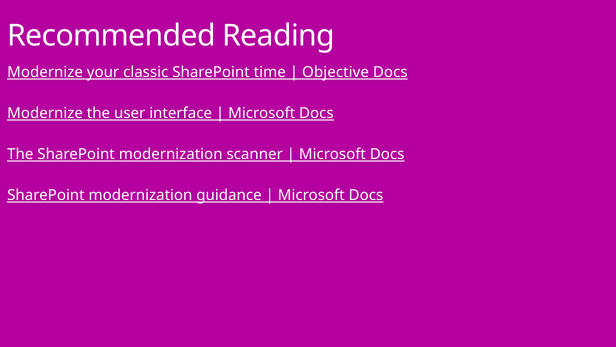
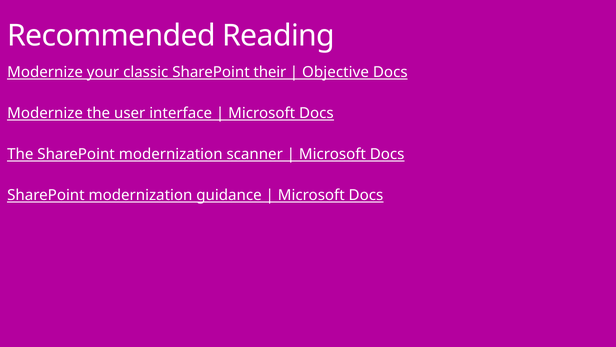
time: time -> their (270, 72)
